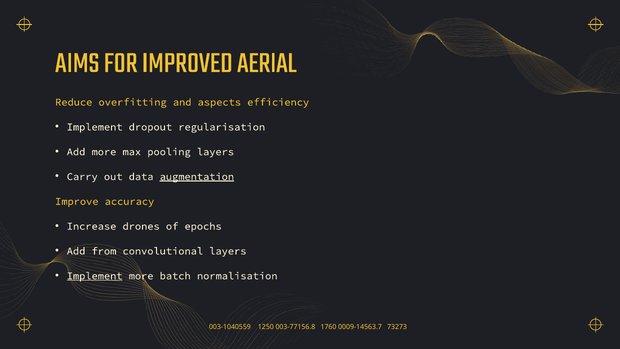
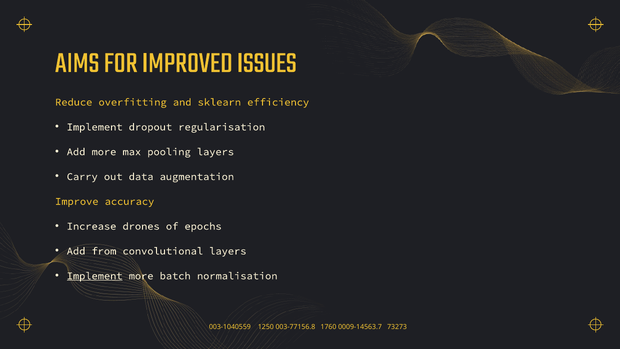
AERIAL: AERIAL -> ISSUES (267, 62)
aspects: aspects -> sklearn (219, 102)
augmentation underline: present -> none (197, 176)
